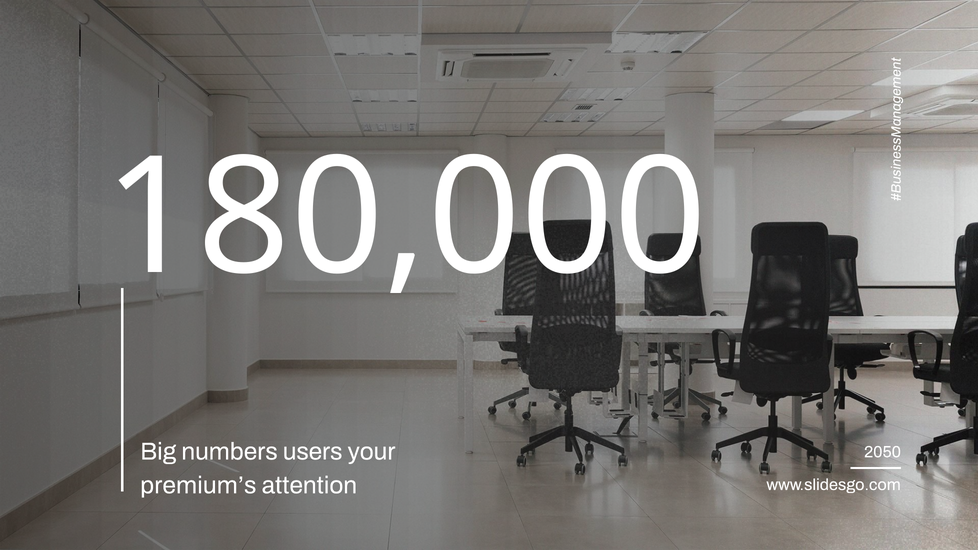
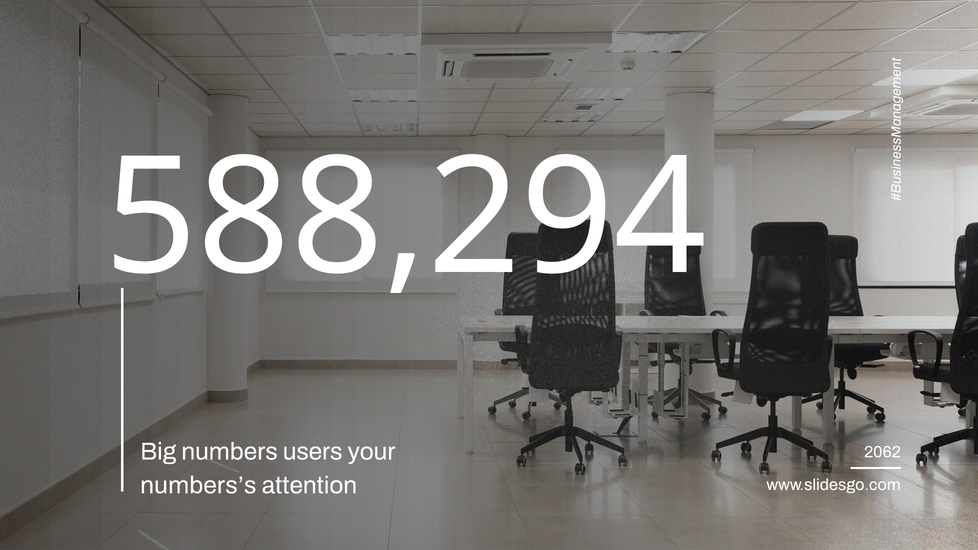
180,000: 180,000 -> 588,294 (406, 219)
2050: 2050 -> 2062 (882, 452)
premium’s: premium’s -> numbers’s (198, 485)
